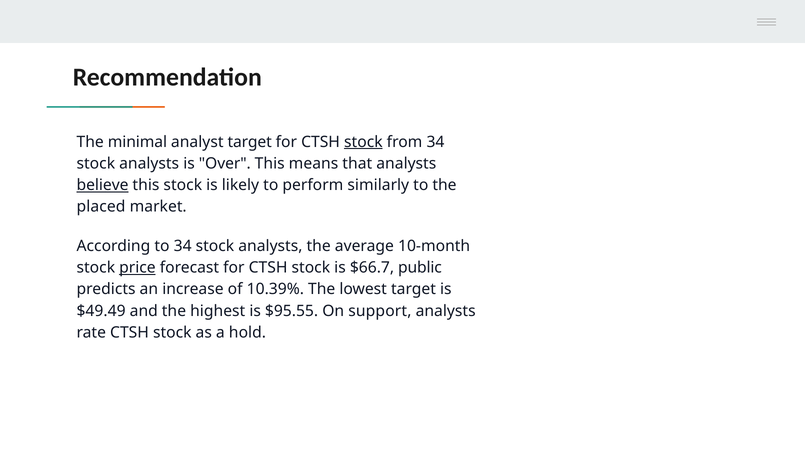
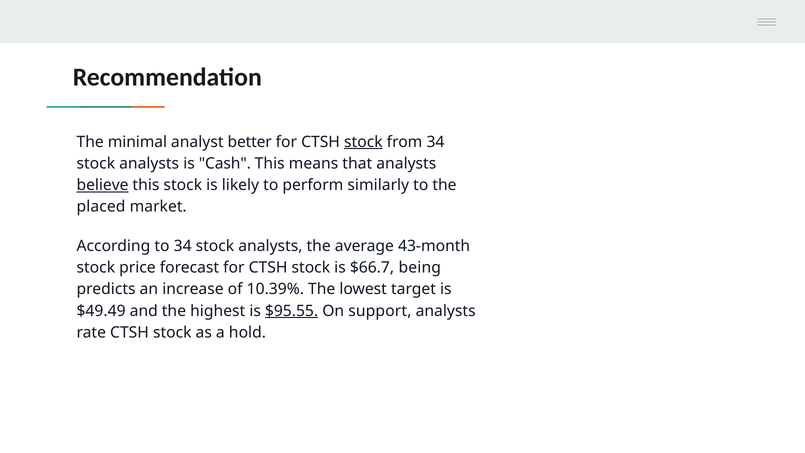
analyst target: target -> better (250, 142)
Over: Over -> Cash (225, 163)
10-month: 10-month -> 43-month (434, 246)
price underline: present -> none (137, 268)
public: public -> being (420, 268)
$95.55 underline: none -> present (292, 311)
